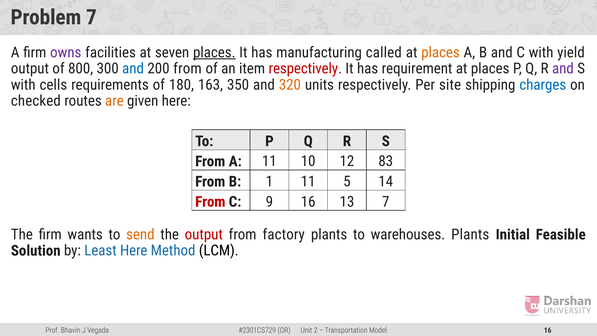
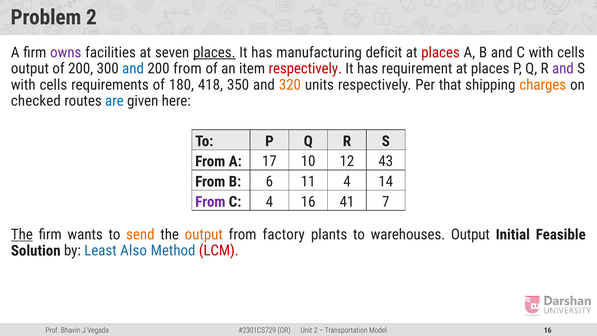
Problem 7: 7 -> 2 (91, 17)
called: called -> deficit (384, 52)
places colour: orange -> red (440, 52)
C with yield: yield -> cells (571, 52)
of 800: 800 -> 200 (81, 69)
163: 163 -> 418 (210, 85)
site: site -> that (450, 85)
charges colour: blue -> orange (543, 85)
are colour: orange -> blue (114, 101)
A 11: 11 -> 17 (269, 161)
83: 83 -> 43 (386, 161)
1: 1 -> 6 (269, 181)
11 5: 5 -> 4 (347, 181)
From colour: red -> purple (210, 202)
C 9: 9 -> 4 (269, 202)
13: 13 -> 41 (347, 202)
The underline: none -> present (22, 234)
output colour: red -> orange (204, 234)
warehouses Plants: Plants -> Output (470, 234)
Least Here: Here -> Also (134, 251)
LCM colour: black -> red (219, 251)
